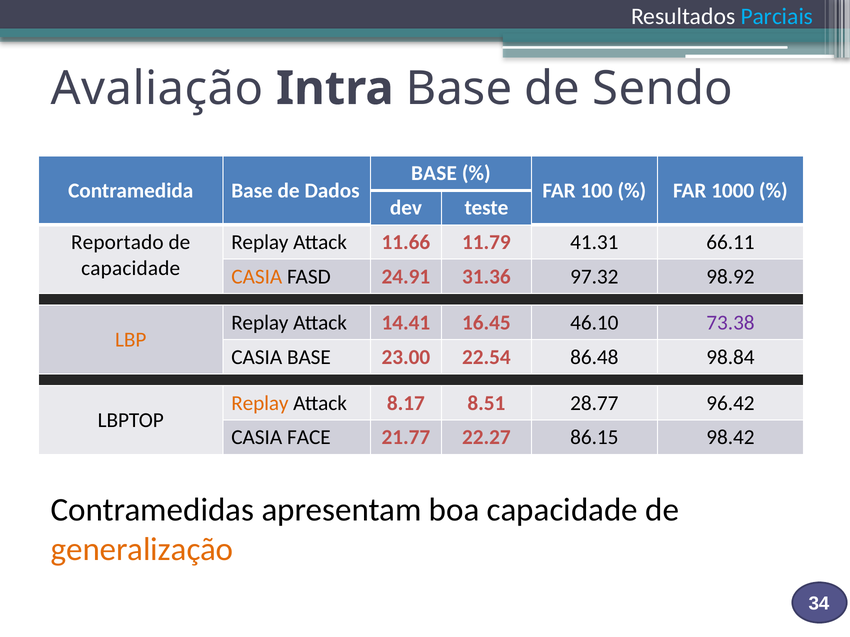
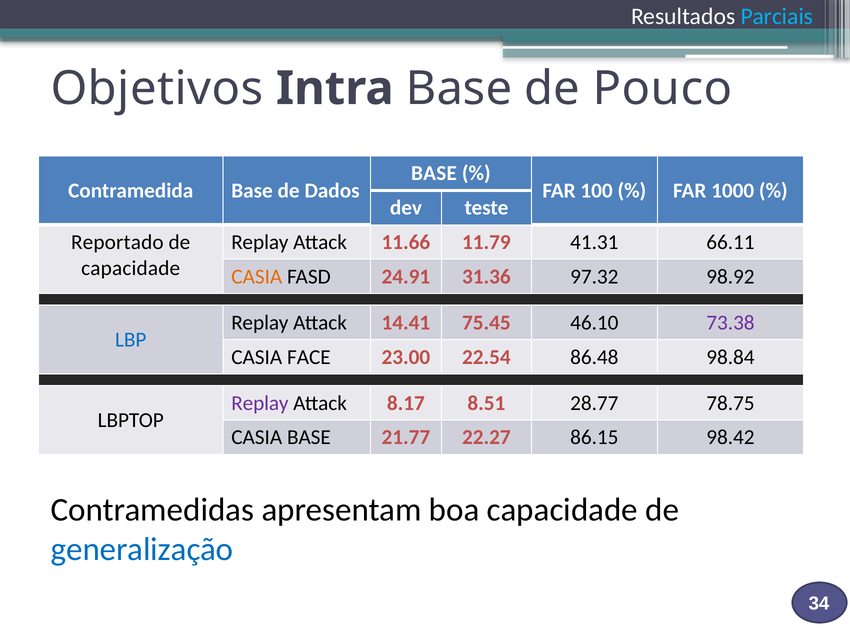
Avaliação: Avaliação -> Objetivos (157, 89)
Sendo: Sendo -> Pouco (663, 89)
16.45: 16.45 -> 75.45 (486, 323)
LBP colour: orange -> blue (131, 340)
CASIA BASE: BASE -> FACE (309, 357)
Replay colour: orange -> purple (260, 403)
96.42: 96.42 -> 78.75 (730, 403)
CASIA FACE: FACE -> BASE (309, 438)
generalização colour: orange -> blue (142, 550)
